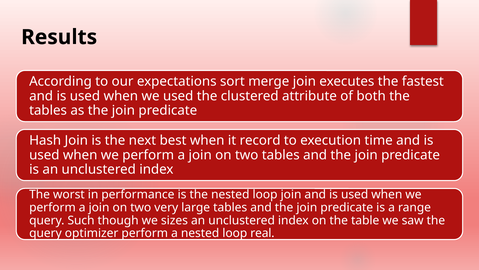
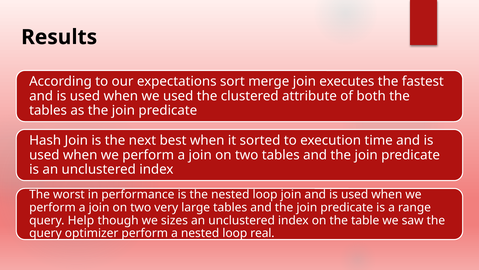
record: record -> sorted (260, 140)
Such: Such -> Help (81, 220)
